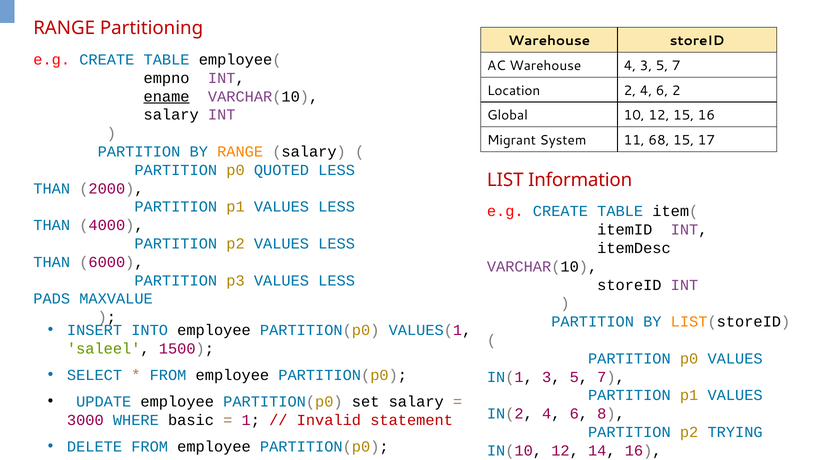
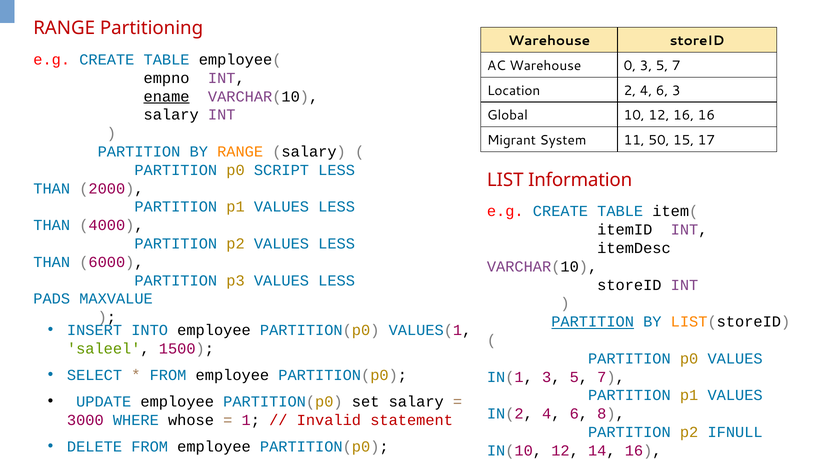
Warehouse 4: 4 -> 0 (630, 66)
6 2: 2 -> 3 (676, 90)
12 15: 15 -> 16 (684, 115)
68: 68 -> 50 (659, 140)
QUOTED: QUOTED -> SCRIPT (281, 170)
PARTITION underline: none -> present (593, 321)
basic: basic -> whose (191, 420)
TRYING: TRYING -> IFNULL (735, 432)
